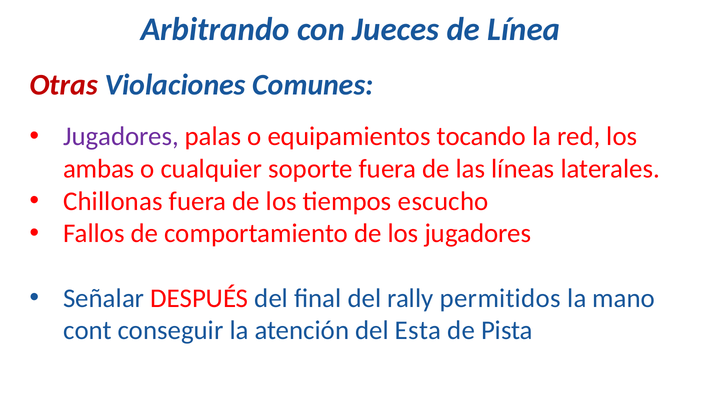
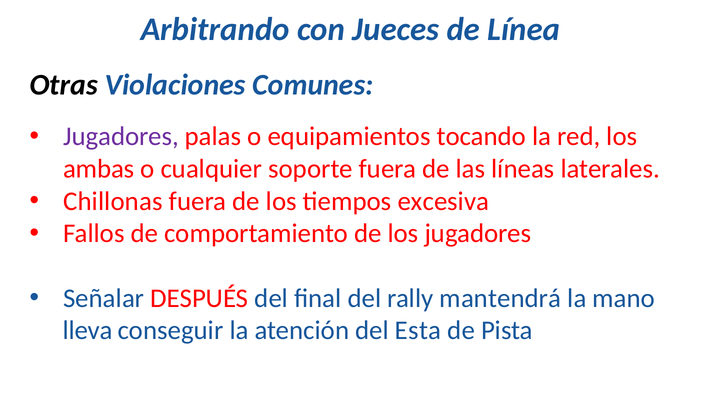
Otras colour: red -> black (64, 85)
escucho: escucho -> excesiva (443, 201)
permitidos: permitidos -> mantendrá (500, 298)
cont: cont -> lleva (88, 330)
